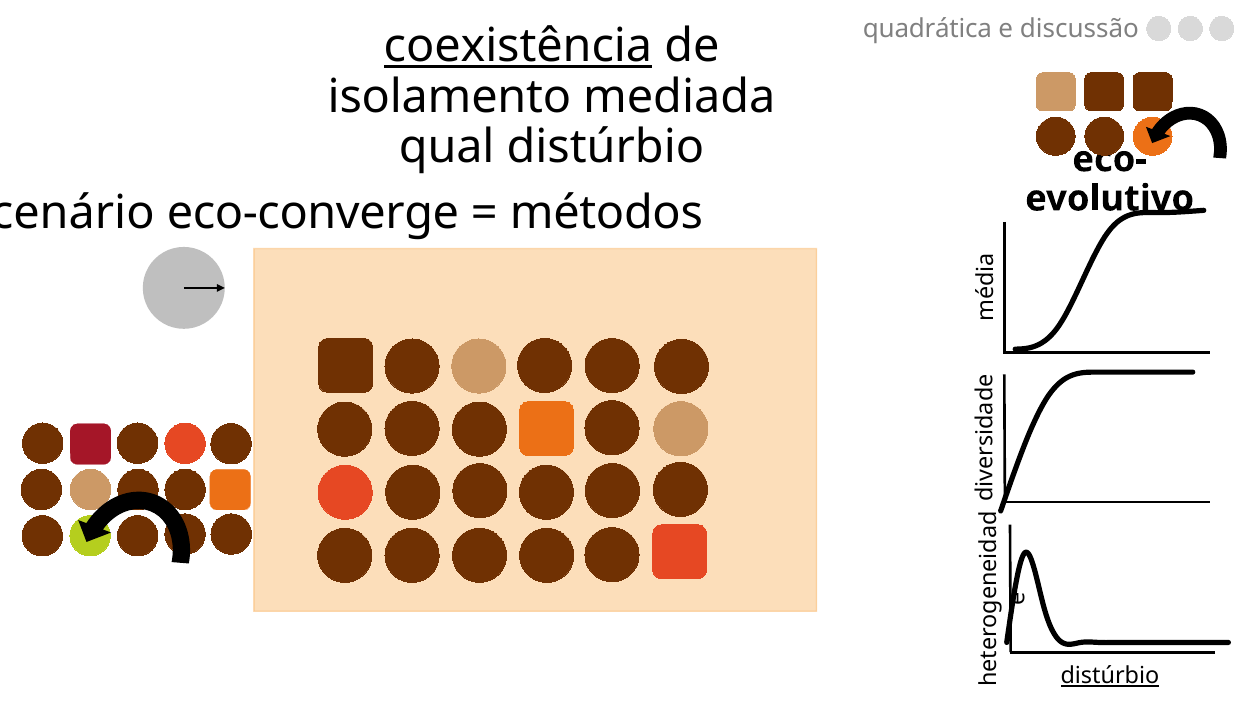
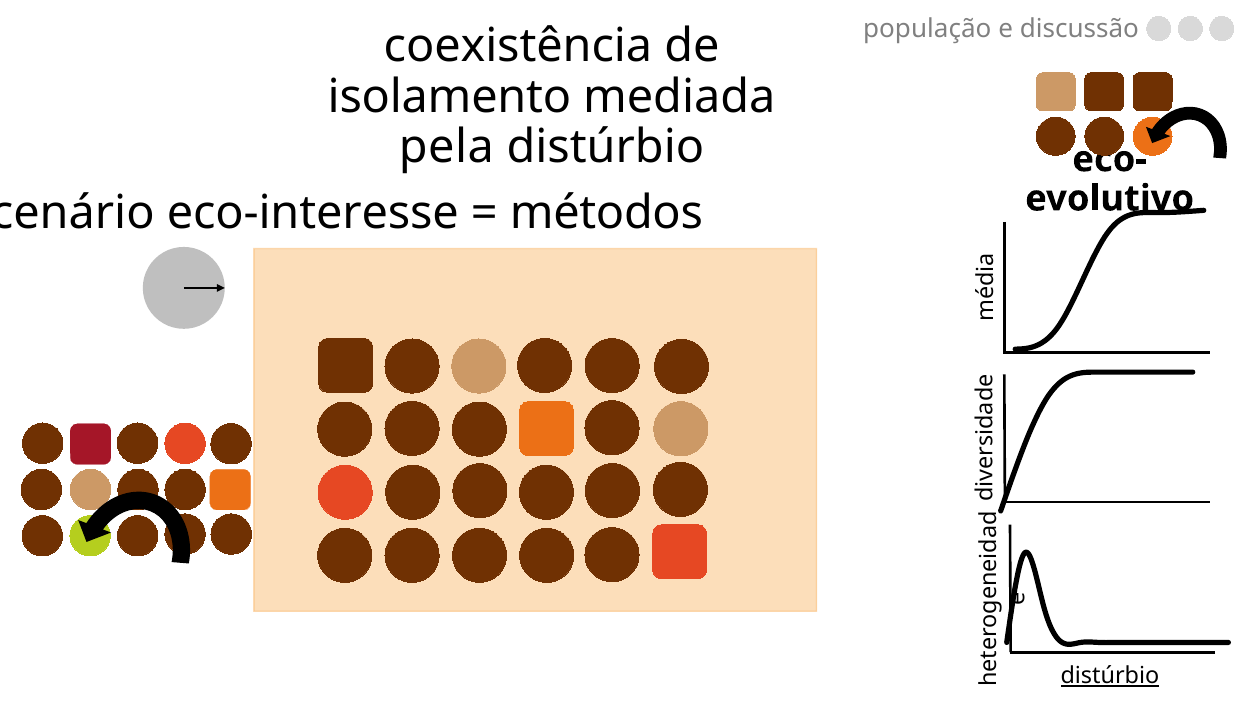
quadrática: quadrática -> população (927, 29)
coexistência underline: present -> none (518, 46)
qual: qual -> pela (446, 147)
eco-converge: eco-converge -> eco-interesse (313, 213)
